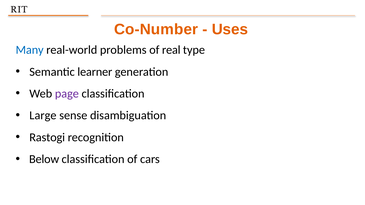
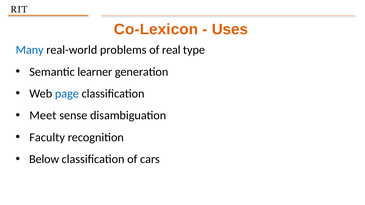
Co-Number: Co-Number -> Co-Lexicon (156, 30)
page colour: purple -> blue (67, 94)
Large: Large -> Meet (43, 116)
Rastogi: Rastogi -> Faculty (47, 138)
